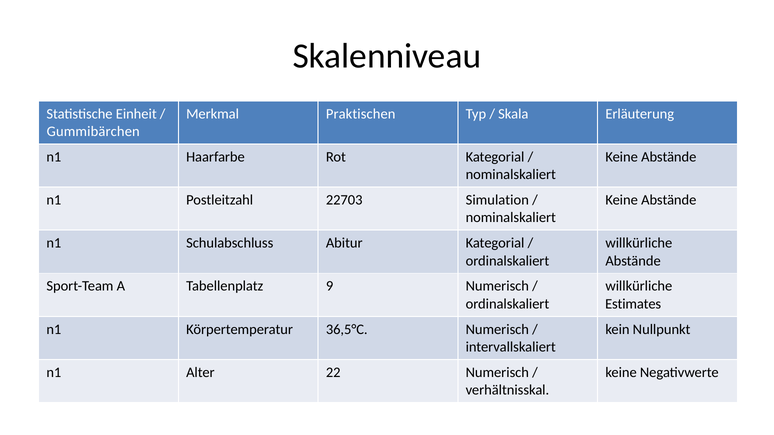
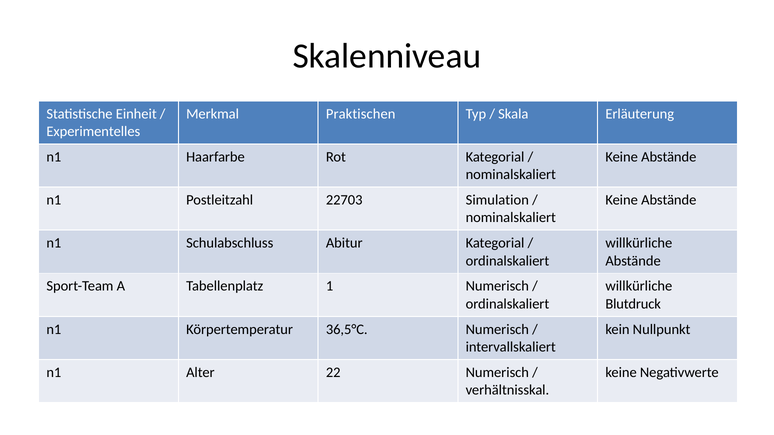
Gummibärchen: Gummibärchen -> Experimentelles (93, 132)
9: 9 -> 1 (330, 286)
Estimates: Estimates -> Blutdruck (633, 304)
